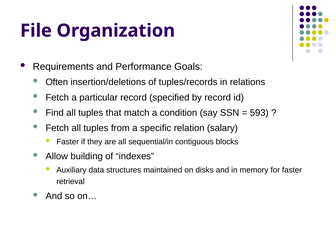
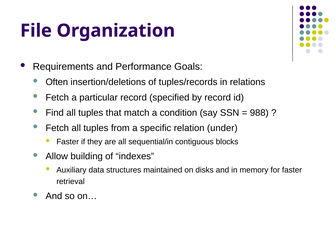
593: 593 -> 988 (259, 113)
salary: salary -> under (222, 128)
